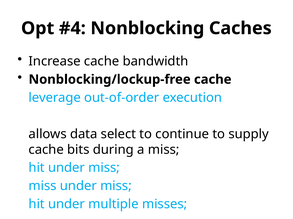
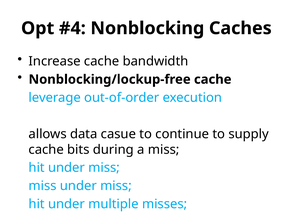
select: select -> casue (118, 134)
